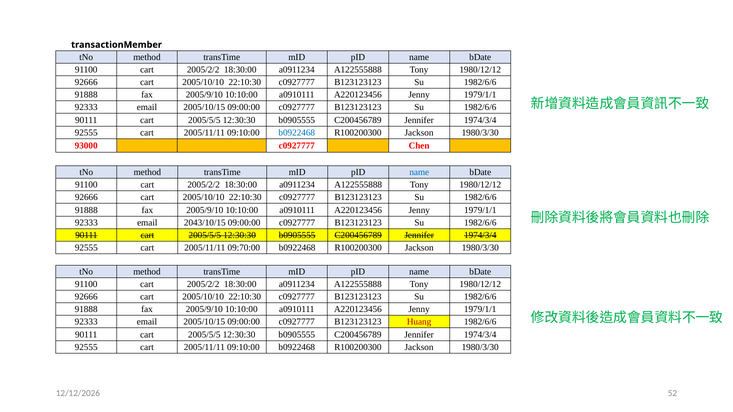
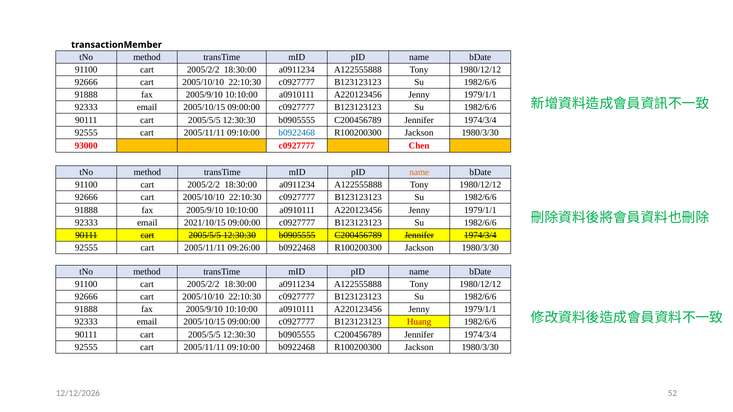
name colour: blue -> orange (419, 172)
2043/10/15: 2043/10/15 -> 2021/10/15 (205, 223)
09:70:00: 09:70:00 -> 09:26:00 (244, 248)
